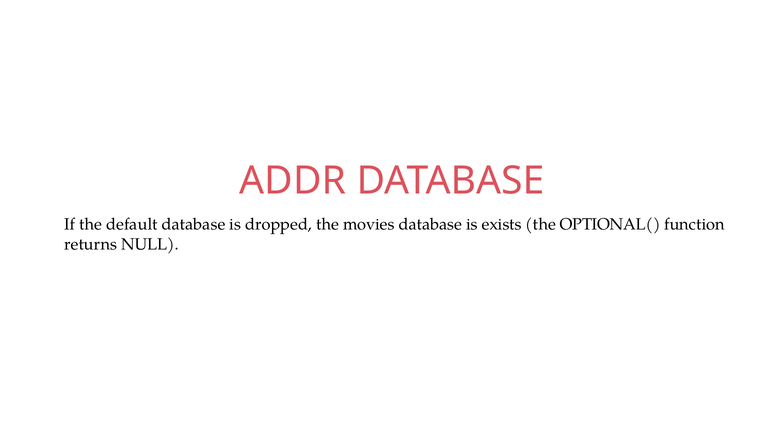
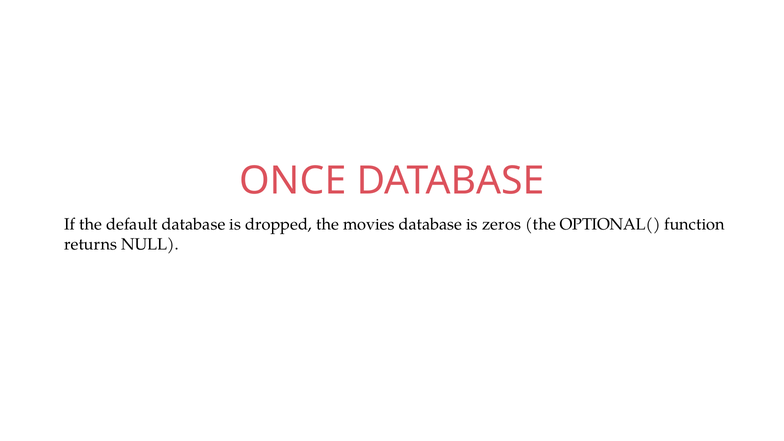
ADDR: ADDR -> ONCE (293, 181)
exists: exists -> zeros (502, 225)
